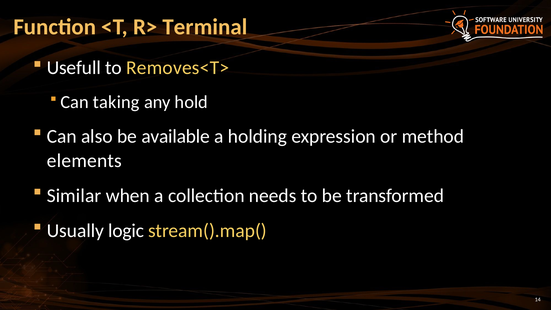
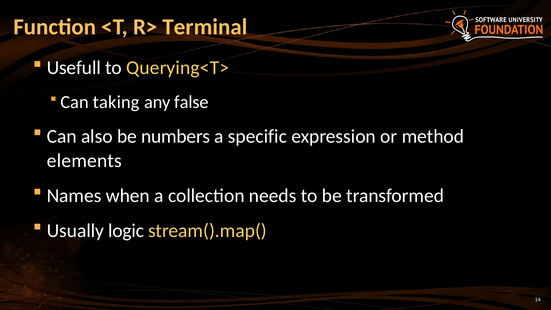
Removes<T>: Removes<T> -> Querying<T> (178, 68)
hold: hold -> false (191, 102)
available: available -> numbers (176, 136)
holding: holding -> specific (257, 136)
Similar: Similar -> Names (74, 196)
